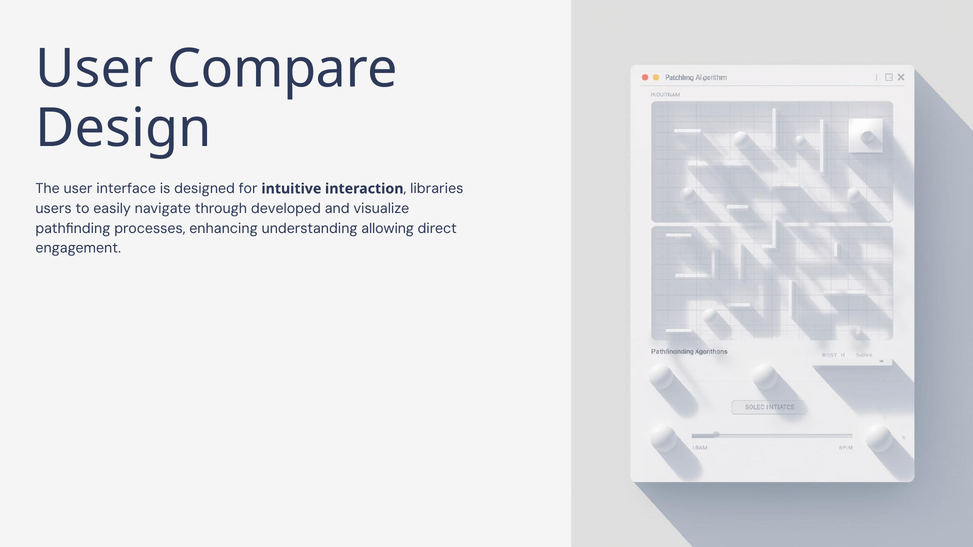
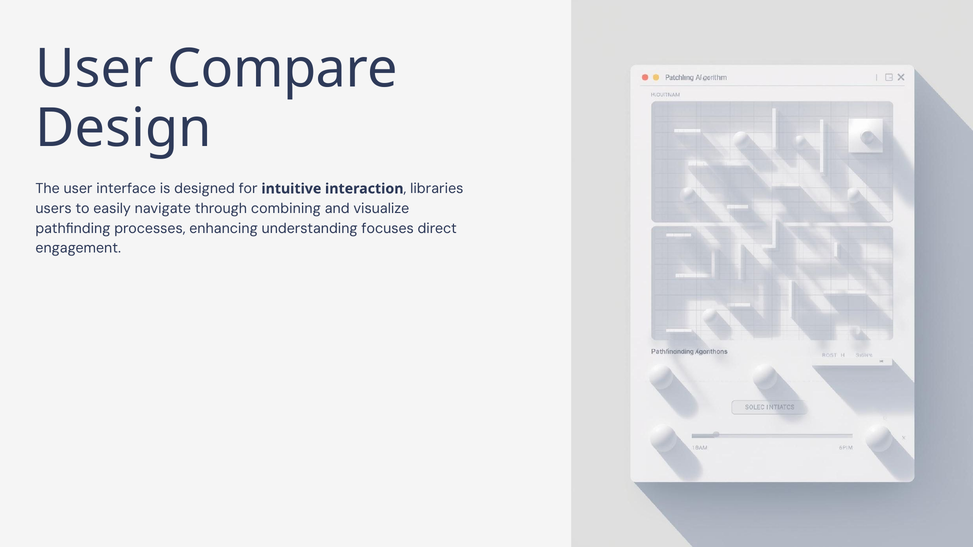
developed: developed -> combining (286, 209)
allowing: allowing -> focuses (388, 229)
